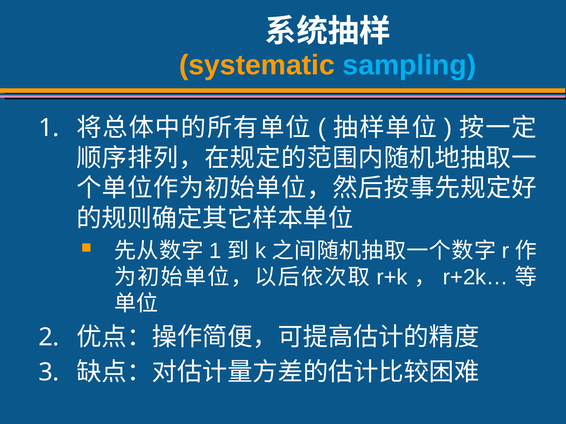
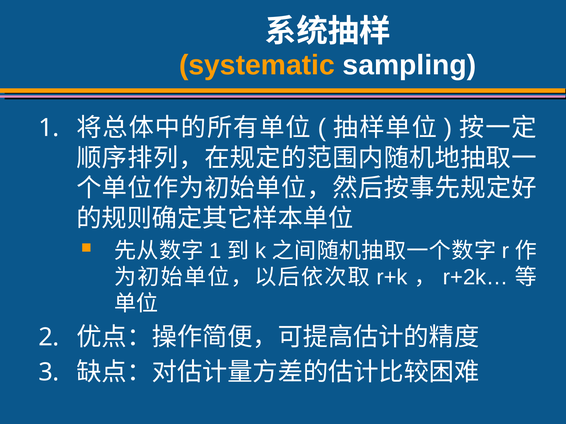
sampling colour: light blue -> white (409, 65)
